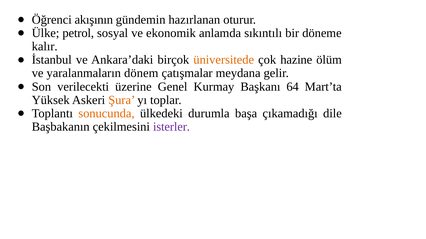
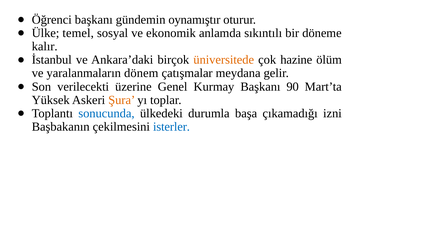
Öğrenci akışının: akışının -> başkanı (94, 20)
hazırlanan: hazırlanan -> oynamıştır (194, 20)
petrol: petrol -> temel (78, 33)
64: 64 -> 90 (293, 87)
sonucunda colour: orange -> blue (106, 114)
dile: dile -> izni (332, 114)
isterler colour: purple -> blue (171, 127)
